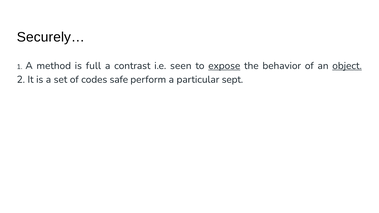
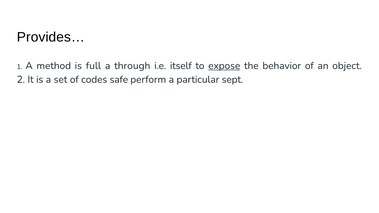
Securely…: Securely… -> Provides… (51, 37)
contrast: contrast -> through (132, 66)
seen: seen -> itself (181, 66)
object underline: present -> none (347, 66)
